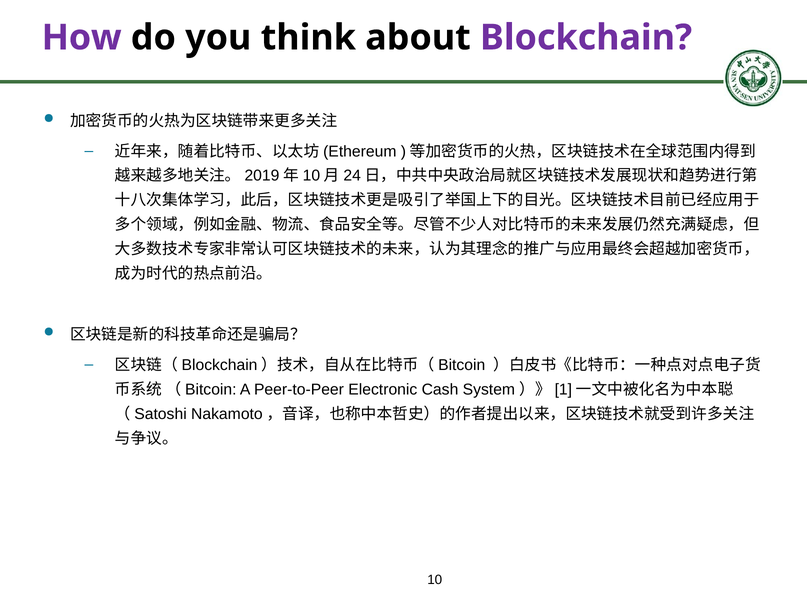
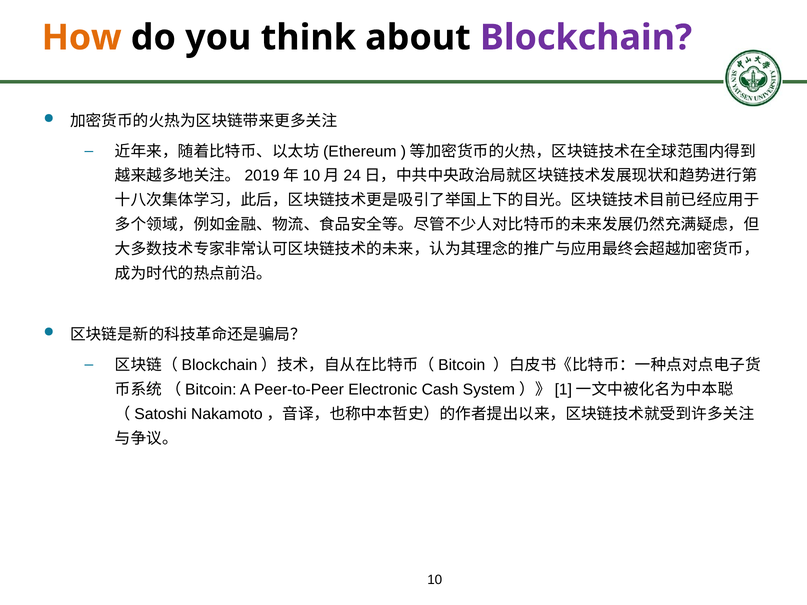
How colour: purple -> orange (82, 38)
